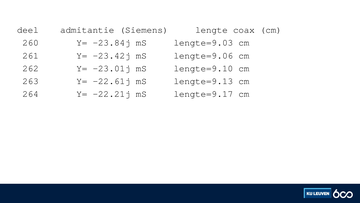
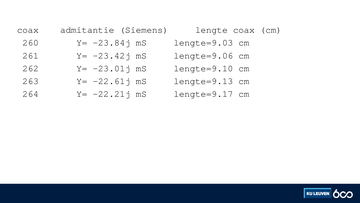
deel: deel -> coax (28, 30)
